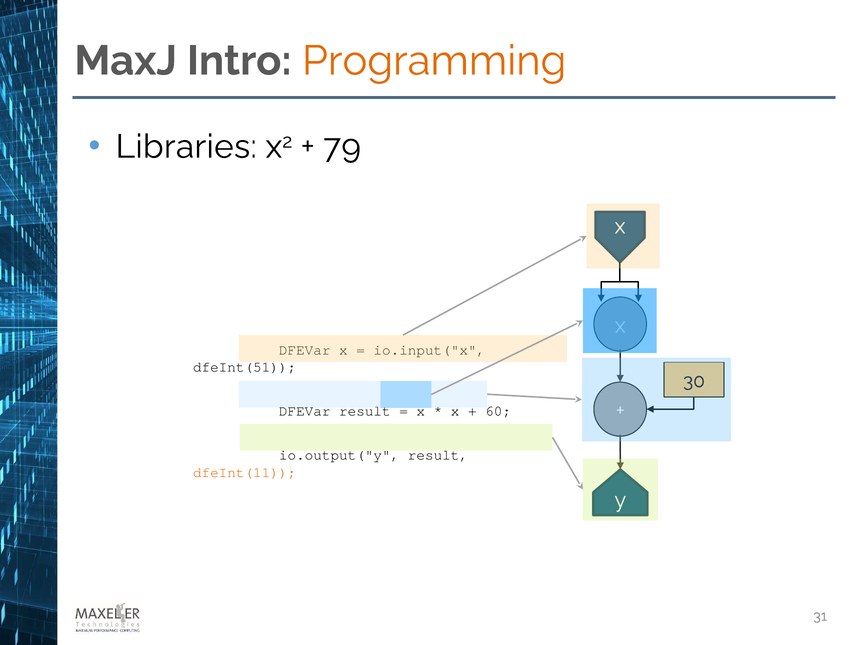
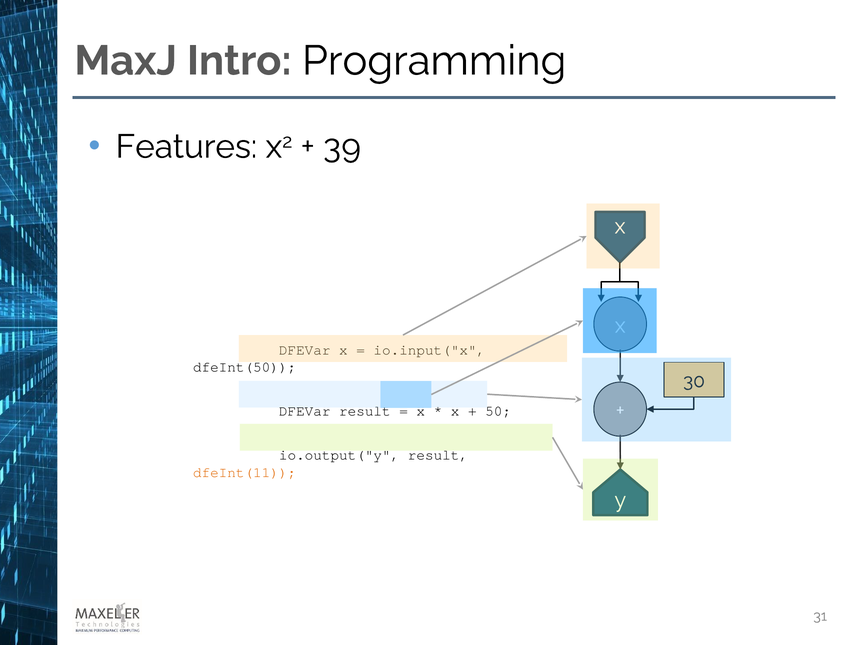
Programming colour: orange -> black (434, 61)
Libraries: Libraries -> Features (186, 147)
79: 79 -> 39 (342, 147)
dfeInt(51: dfeInt(51 -> dfeInt(50 (245, 367)
60: 60 -> 50 (498, 411)
